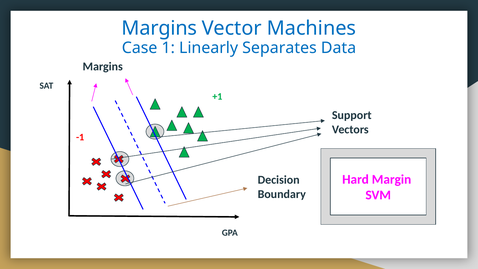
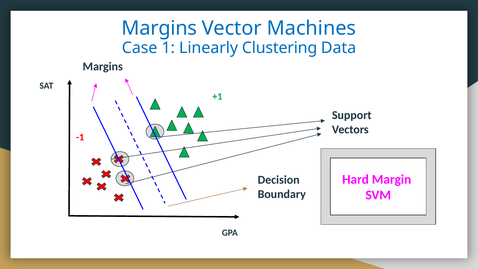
Separates: Separates -> Clustering (280, 48)
